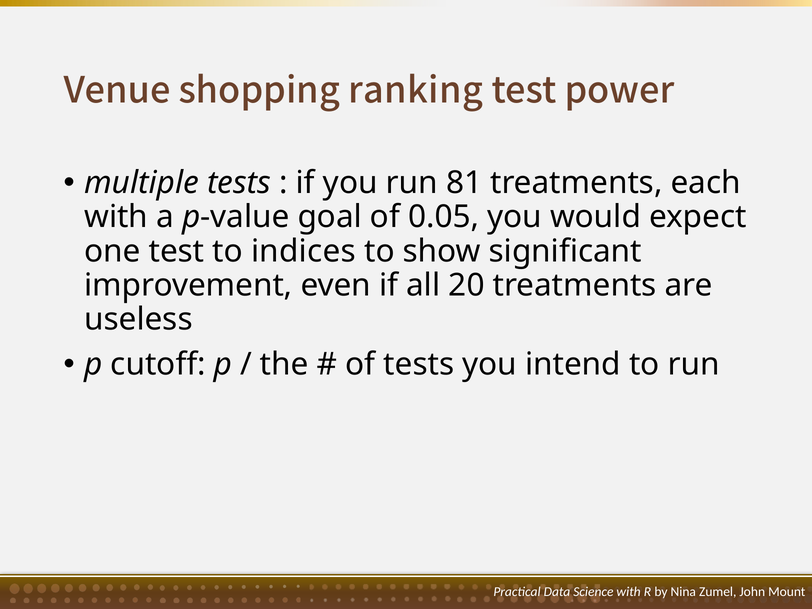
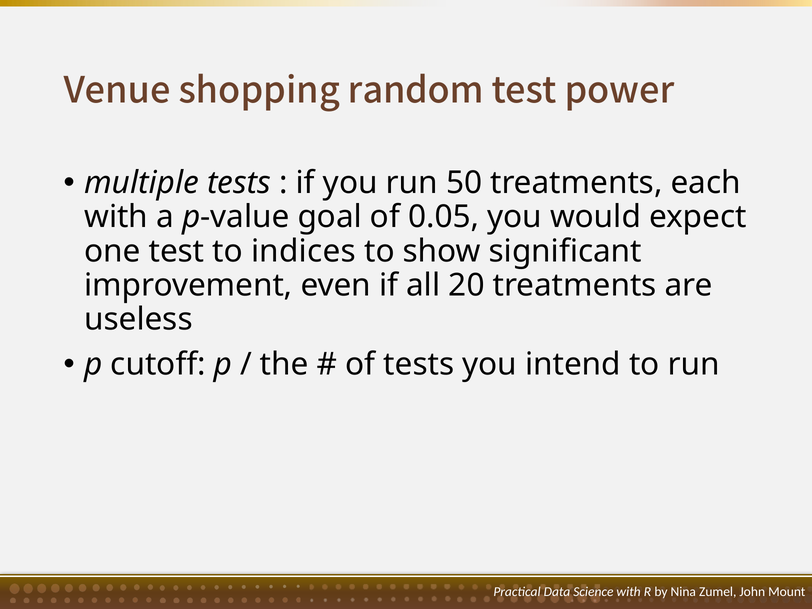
ranking: ranking -> random (416, 91)
81: 81 -> 50 (464, 183)
